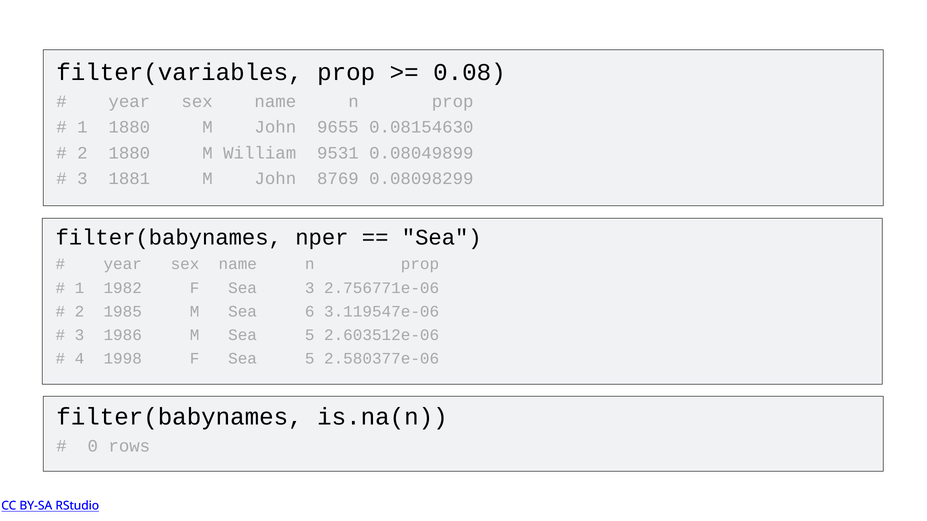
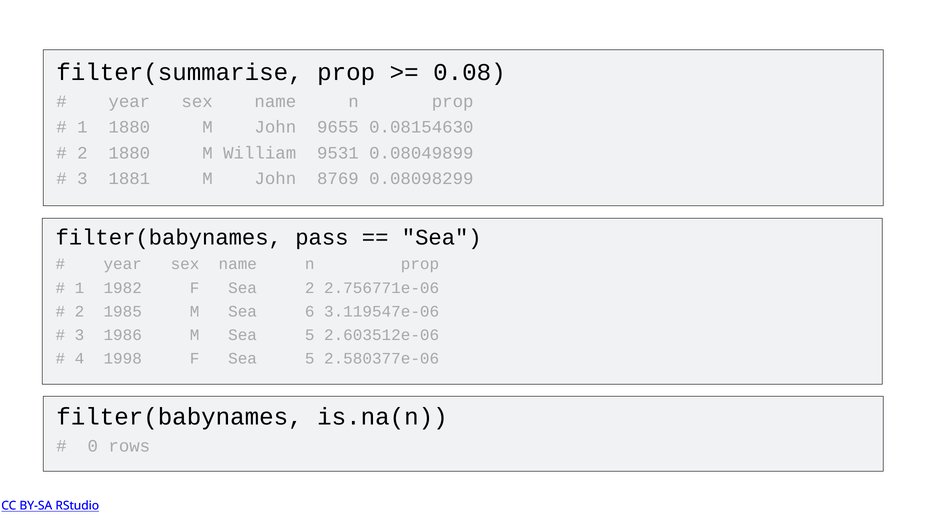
filter(variables: filter(variables -> filter(summarise (180, 72)
nper: nper -> pass (322, 238)
Sea 3: 3 -> 2 (310, 288)
